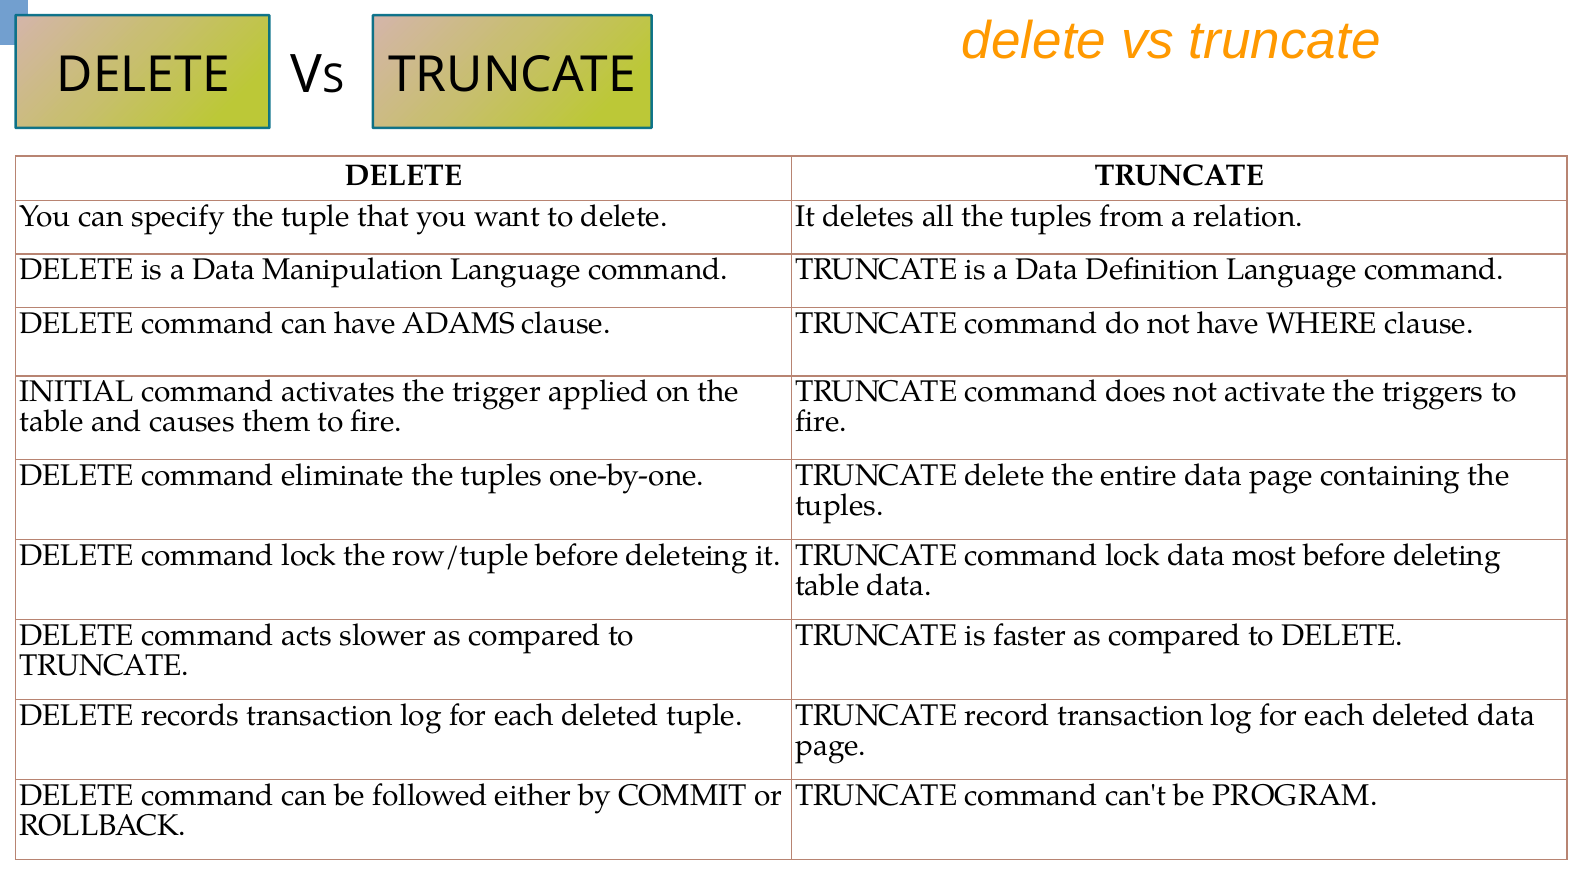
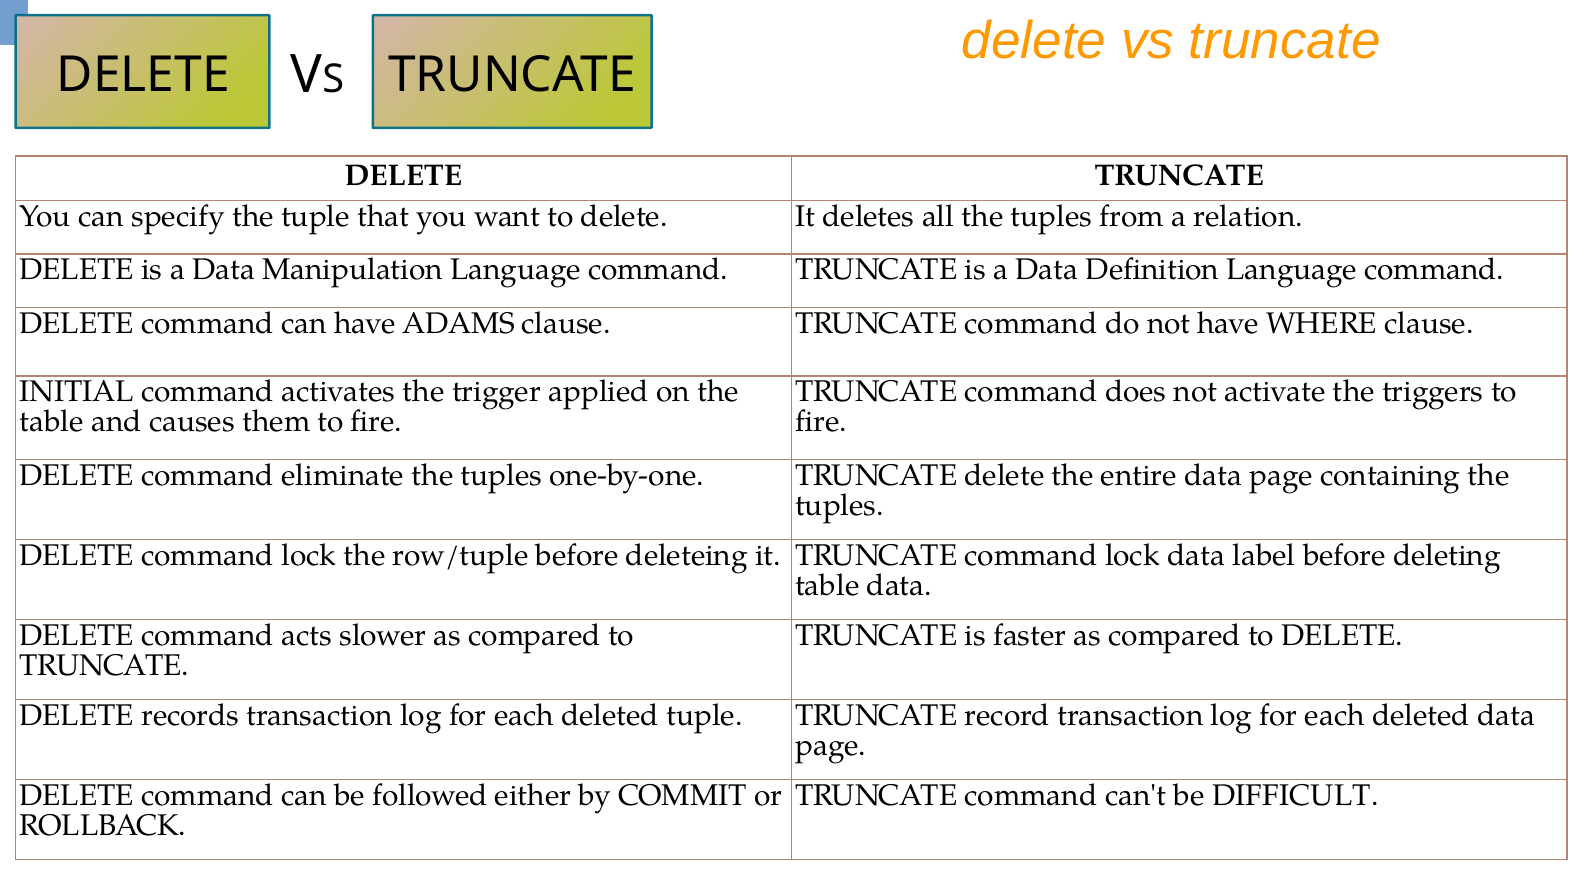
most: most -> label (1264, 556)
PROGRAM: PROGRAM -> DIFFICULT (1295, 796)
